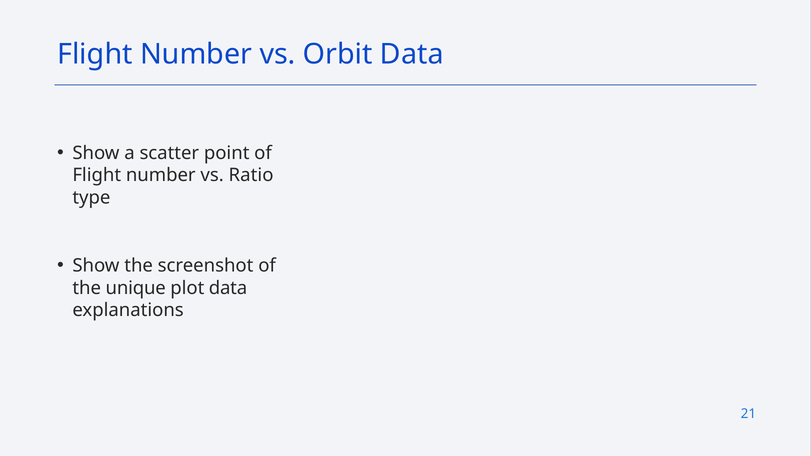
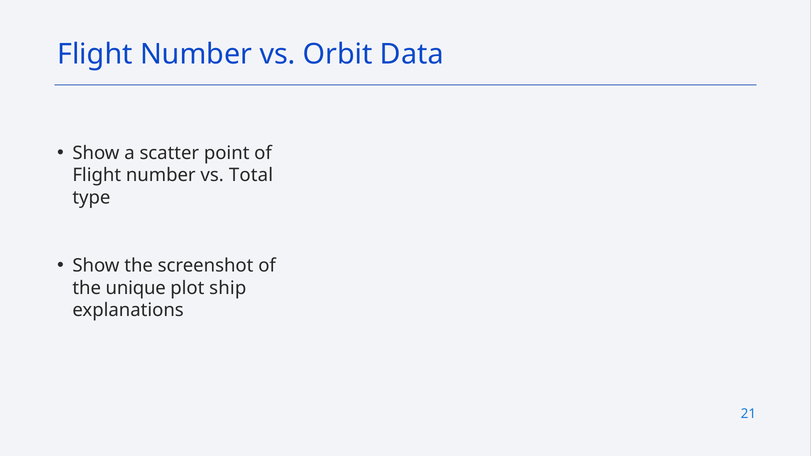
Ratio: Ratio -> Total (251, 175)
plot data: data -> ship (228, 288)
